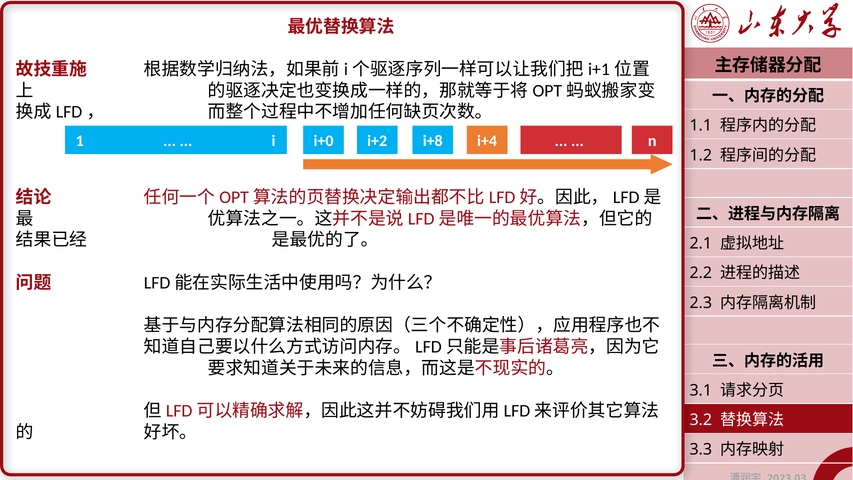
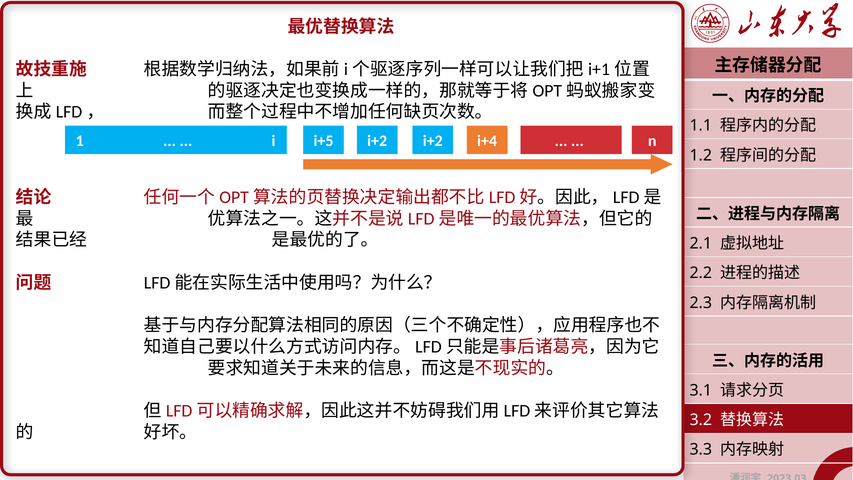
i+0: i+0 -> i+5 (324, 141)
i+2 i+8: i+8 -> i+2 (433, 141)
